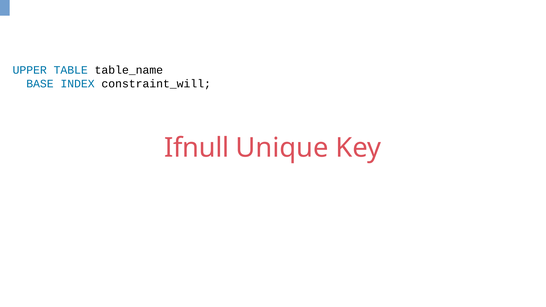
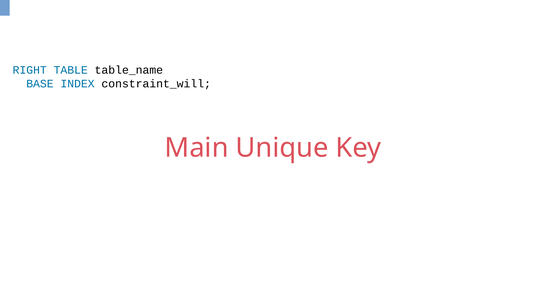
UPPER: UPPER -> RIGHT (30, 70)
Ifnull: Ifnull -> Main (197, 148)
